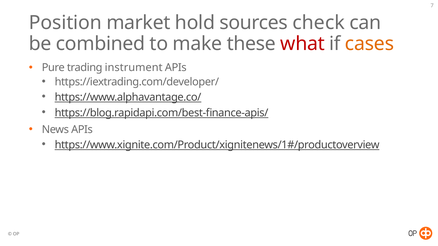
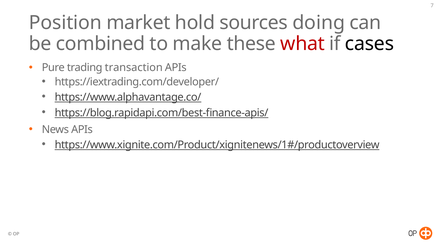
check: check -> doing (319, 23)
cases colour: orange -> black (370, 44)
instrument: instrument -> transaction (134, 68)
